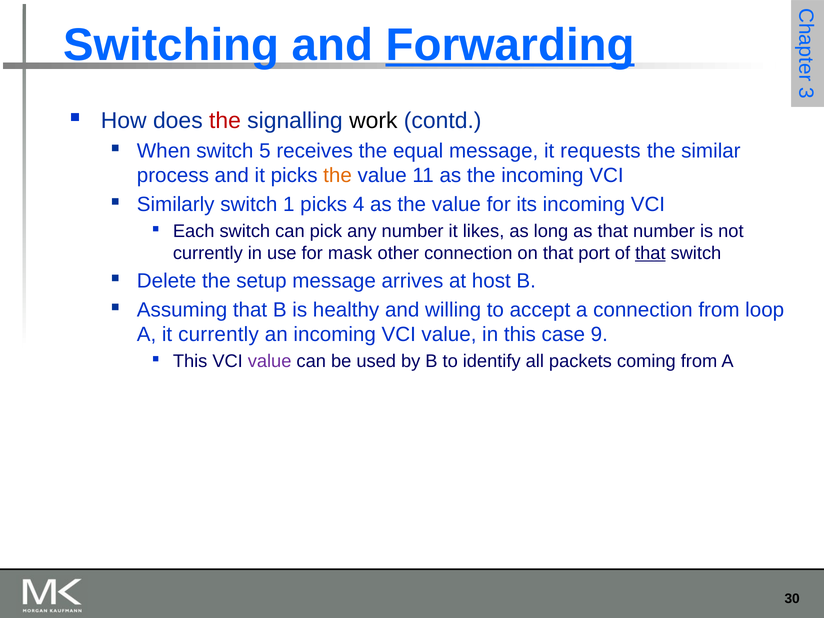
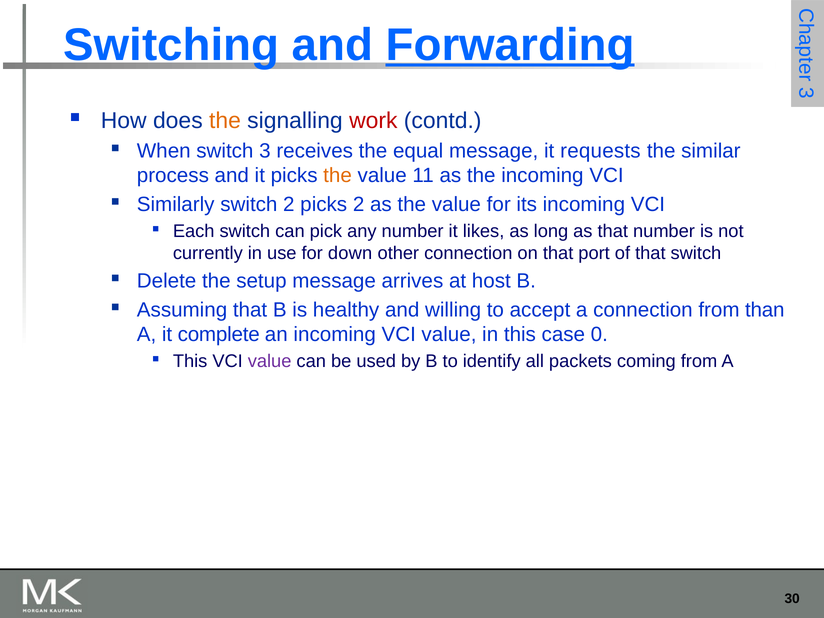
the colour: red -> orange (225, 121)
work colour: black -> red (373, 121)
switch 5: 5 -> 3 (265, 151)
switch 1: 1 -> 2 (289, 204)
picks 4: 4 -> 2 (359, 204)
mask: mask -> down (350, 253)
that underline: present -> none (650, 253)
loop: loop -> than (765, 310)
it currently: currently -> complete (219, 334)
9: 9 -> 0 (599, 334)
